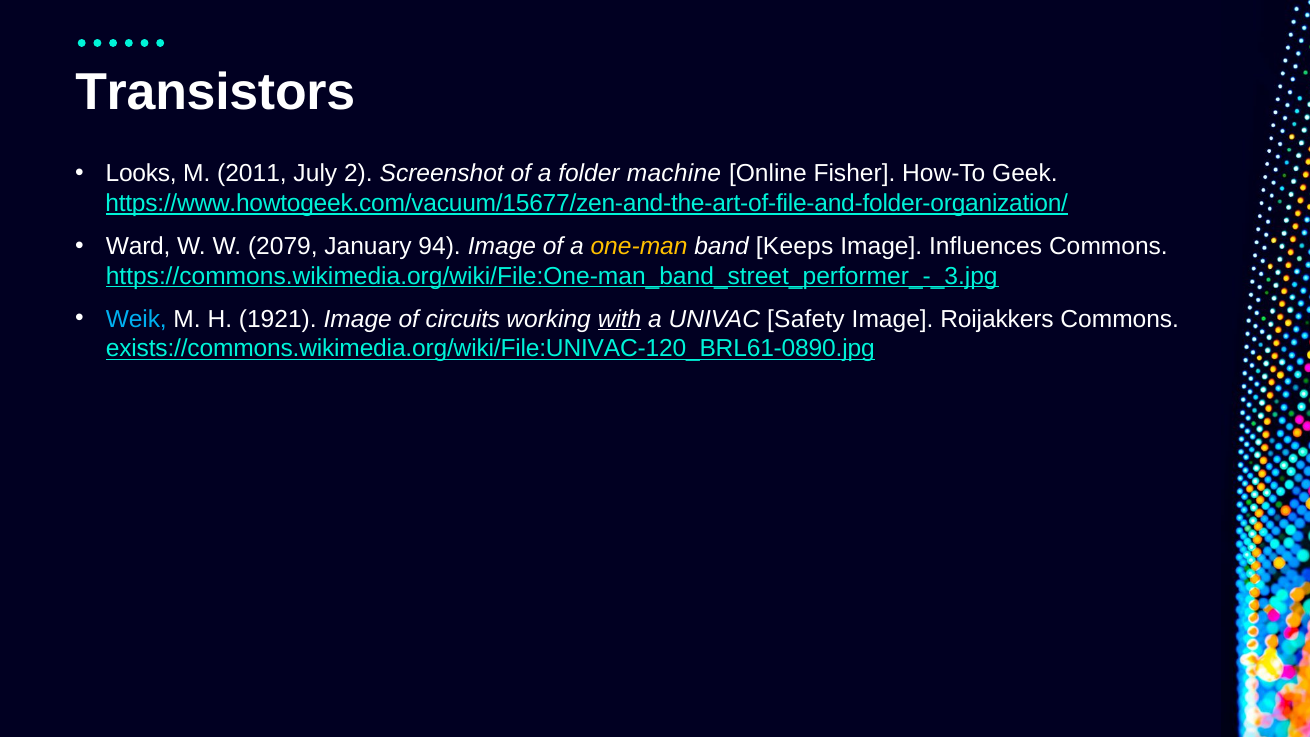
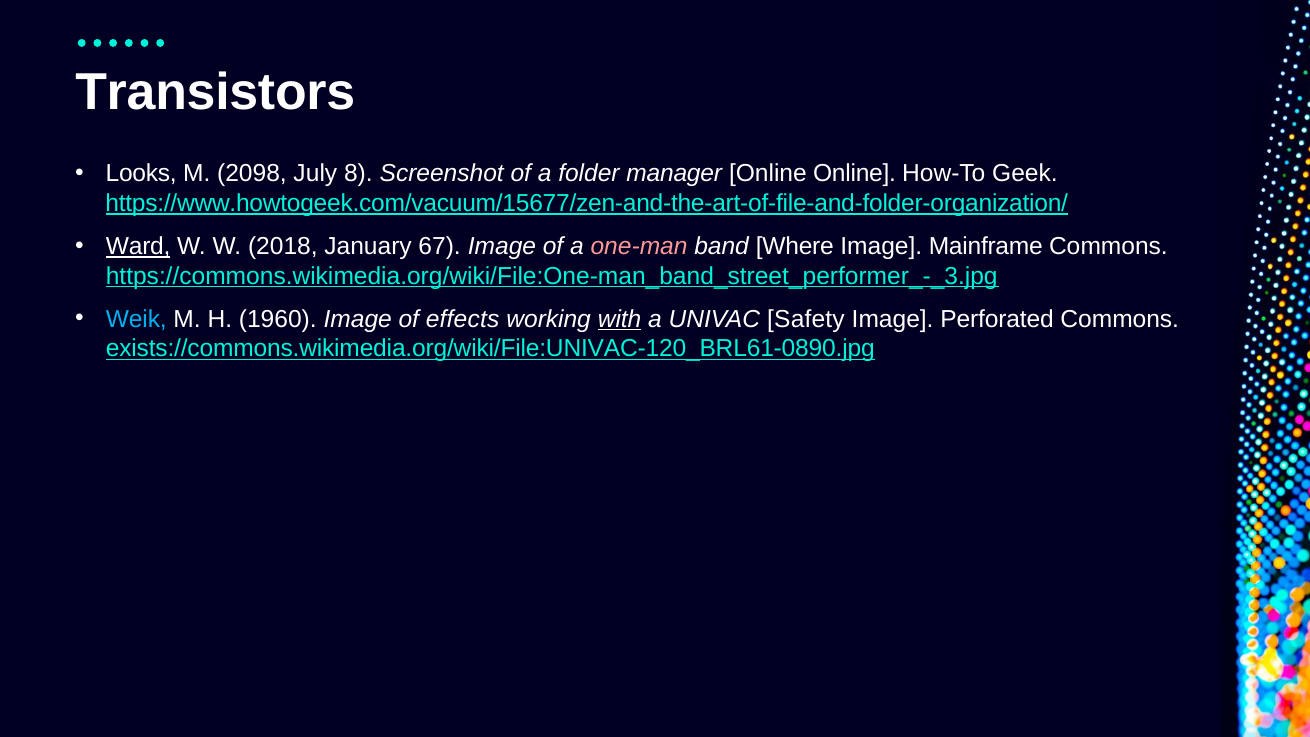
2011: 2011 -> 2098 (252, 174)
2: 2 -> 8 (358, 174)
machine: machine -> manager (674, 174)
Online Fisher: Fisher -> Online (855, 174)
Ward underline: none -> present (138, 246)
2079: 2079 -> 2018 (283, 246)
94: 94 -> 67 (440, 246)
one-man colour: yellow -> pink (639, 246)
Keeps: Keeps -> Where (795, 246)
Influences: Influences -> Mainframe (986, 246)
1921: 1921 -> 1960 (278, 319)
circuits: circuits -> effects (463, 319)
Roijakkers: Roijakkers -> Perforated (997, 319)
